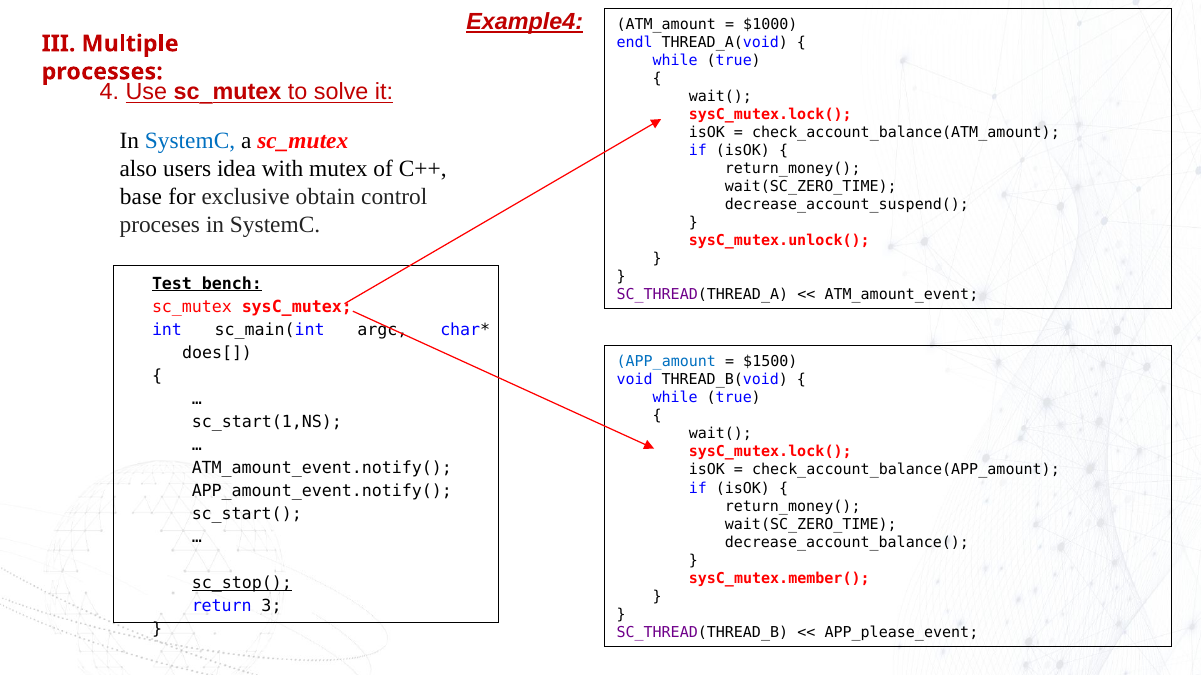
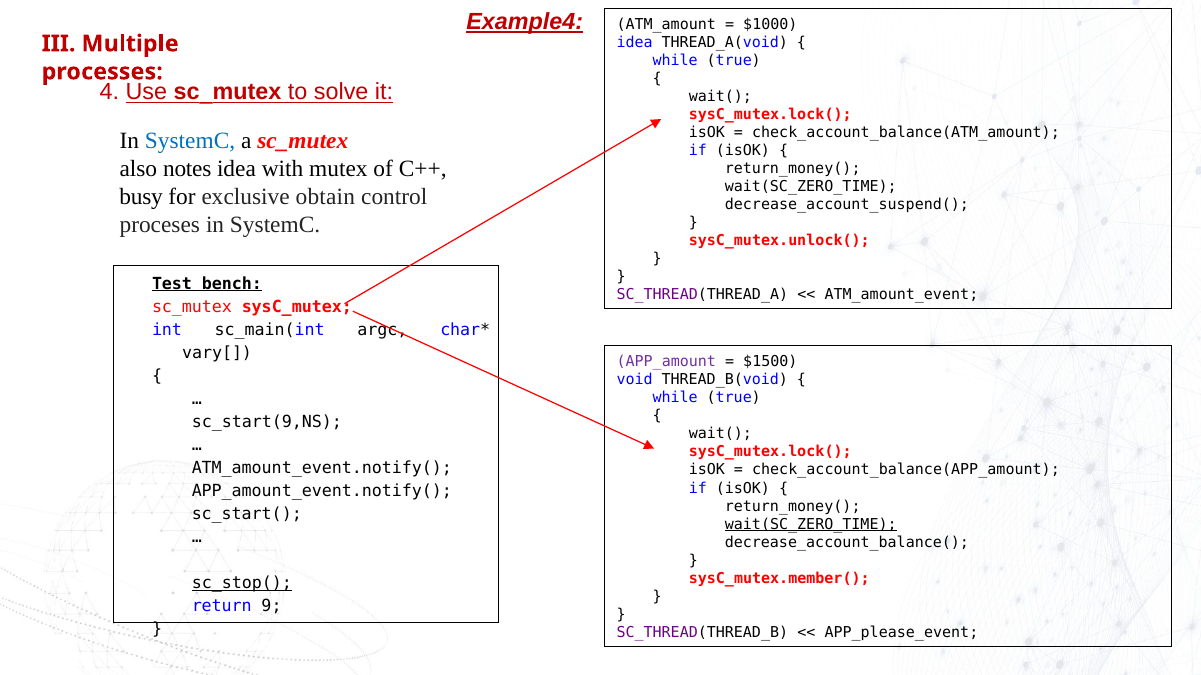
endl: endl -> idea (635, 42)
users: users -> notes (187, 169)
base: base -> busy (141, 197)
does[: does[ -> vary[ (217, 354)
APP_amount colour: blue -> purple (666, 362)
sc_start(1,NS: sc_start(1,NS -> sc_start(9,NS (267, 423)
wait(SC_ZERO_TIME underline: none -> present (811, 525)
3: 3 -> 9 (272, 607)
